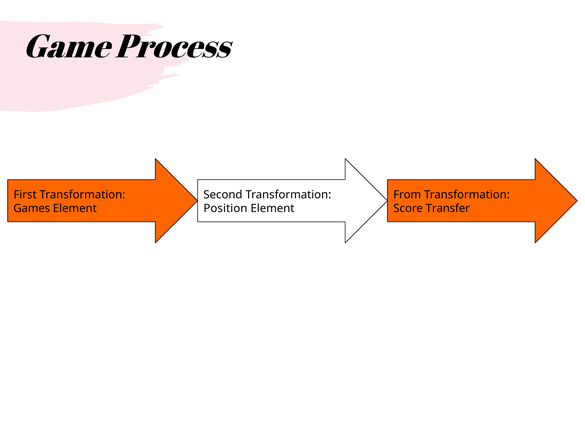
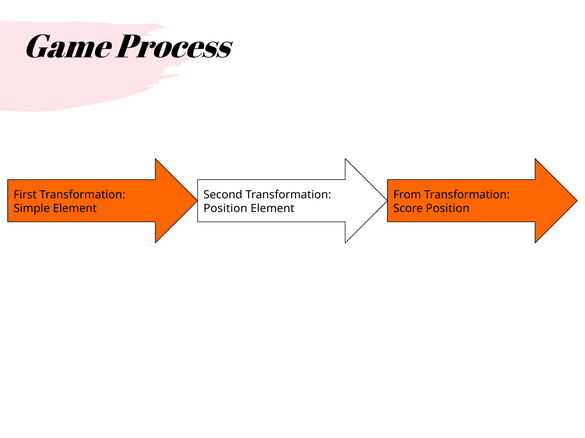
Games: Games -> Simple (32, 209)
Score Transfer: Transfer -> Position (448, 209)
